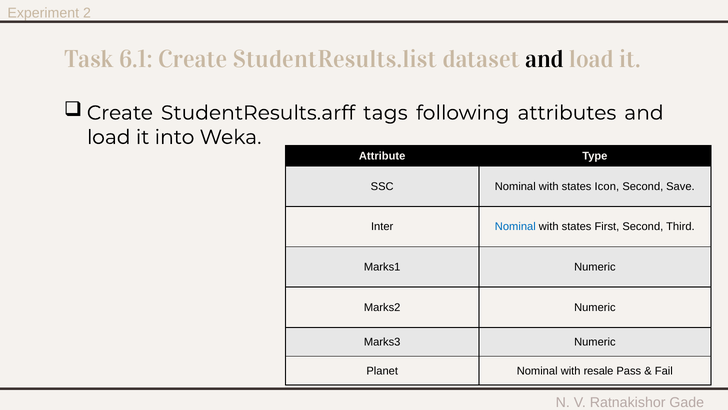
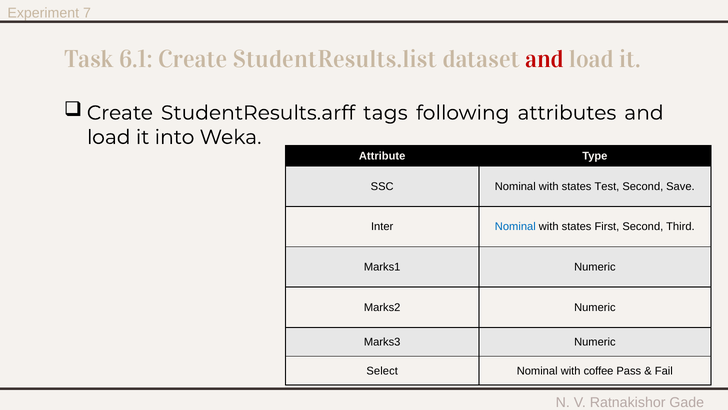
2: 2 -> 7 (87, 13)
and colour: black -> red (545, 59)
Icon: Icon -> Test (607, 186)
Planet: Planet -> Select (382, 370)
resale: resale -> coffee (599, 370)
